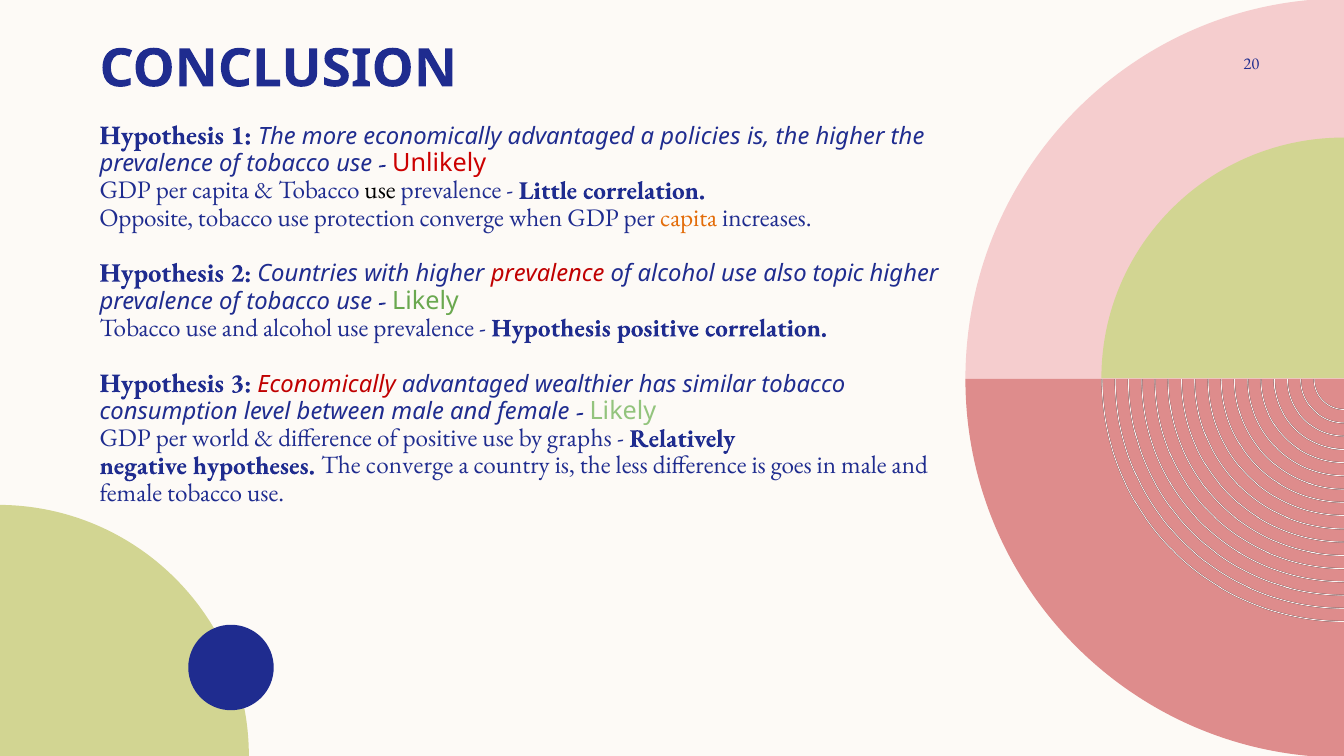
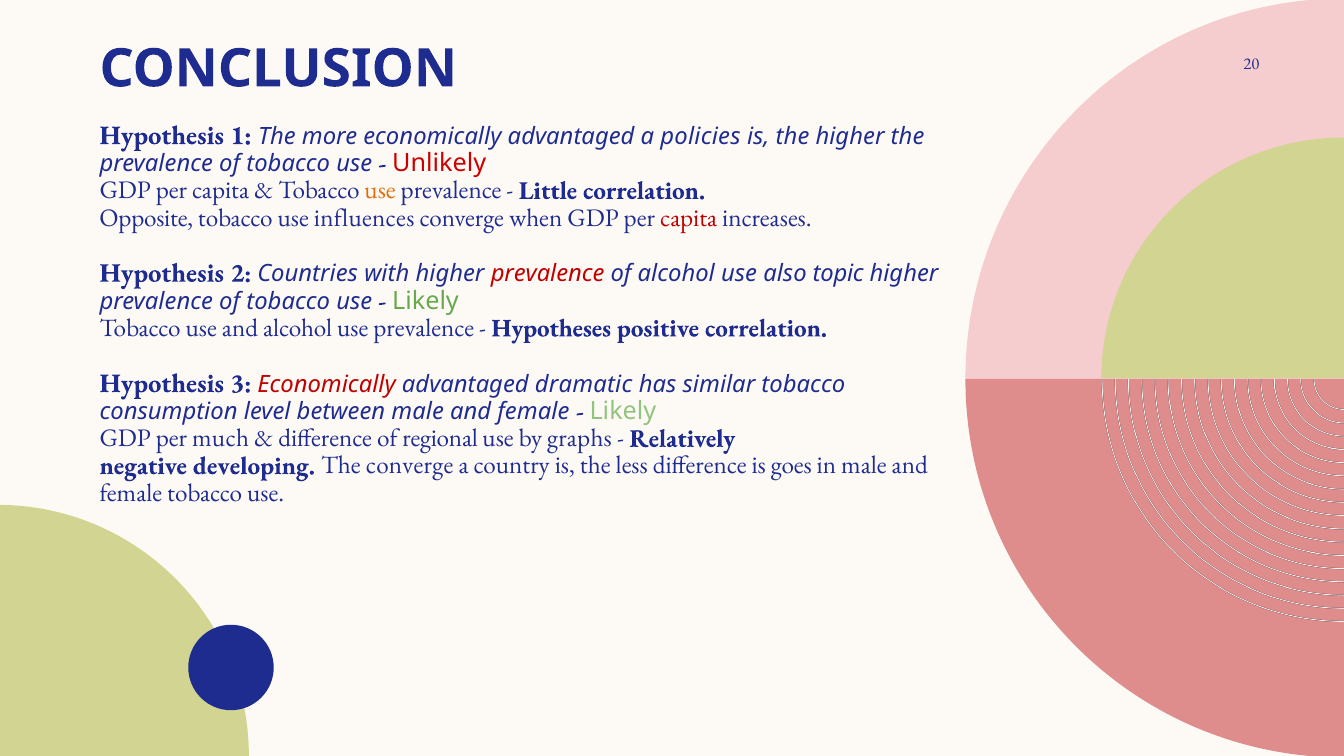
use colour: black -> orange (380, 191)
protection: protection -> influences (364, 218)
capita colour: orange -> red (689, 218)
Hypothesis: Hypothesis -> Hypotheses (551, 328)
wealthier: wealthier -> dramatic (584, 384)
world: world -> much (221, 438)
of positive: positive -> regional (440, 438)
hypotheses: hypotheses -> developing (254, 466)
